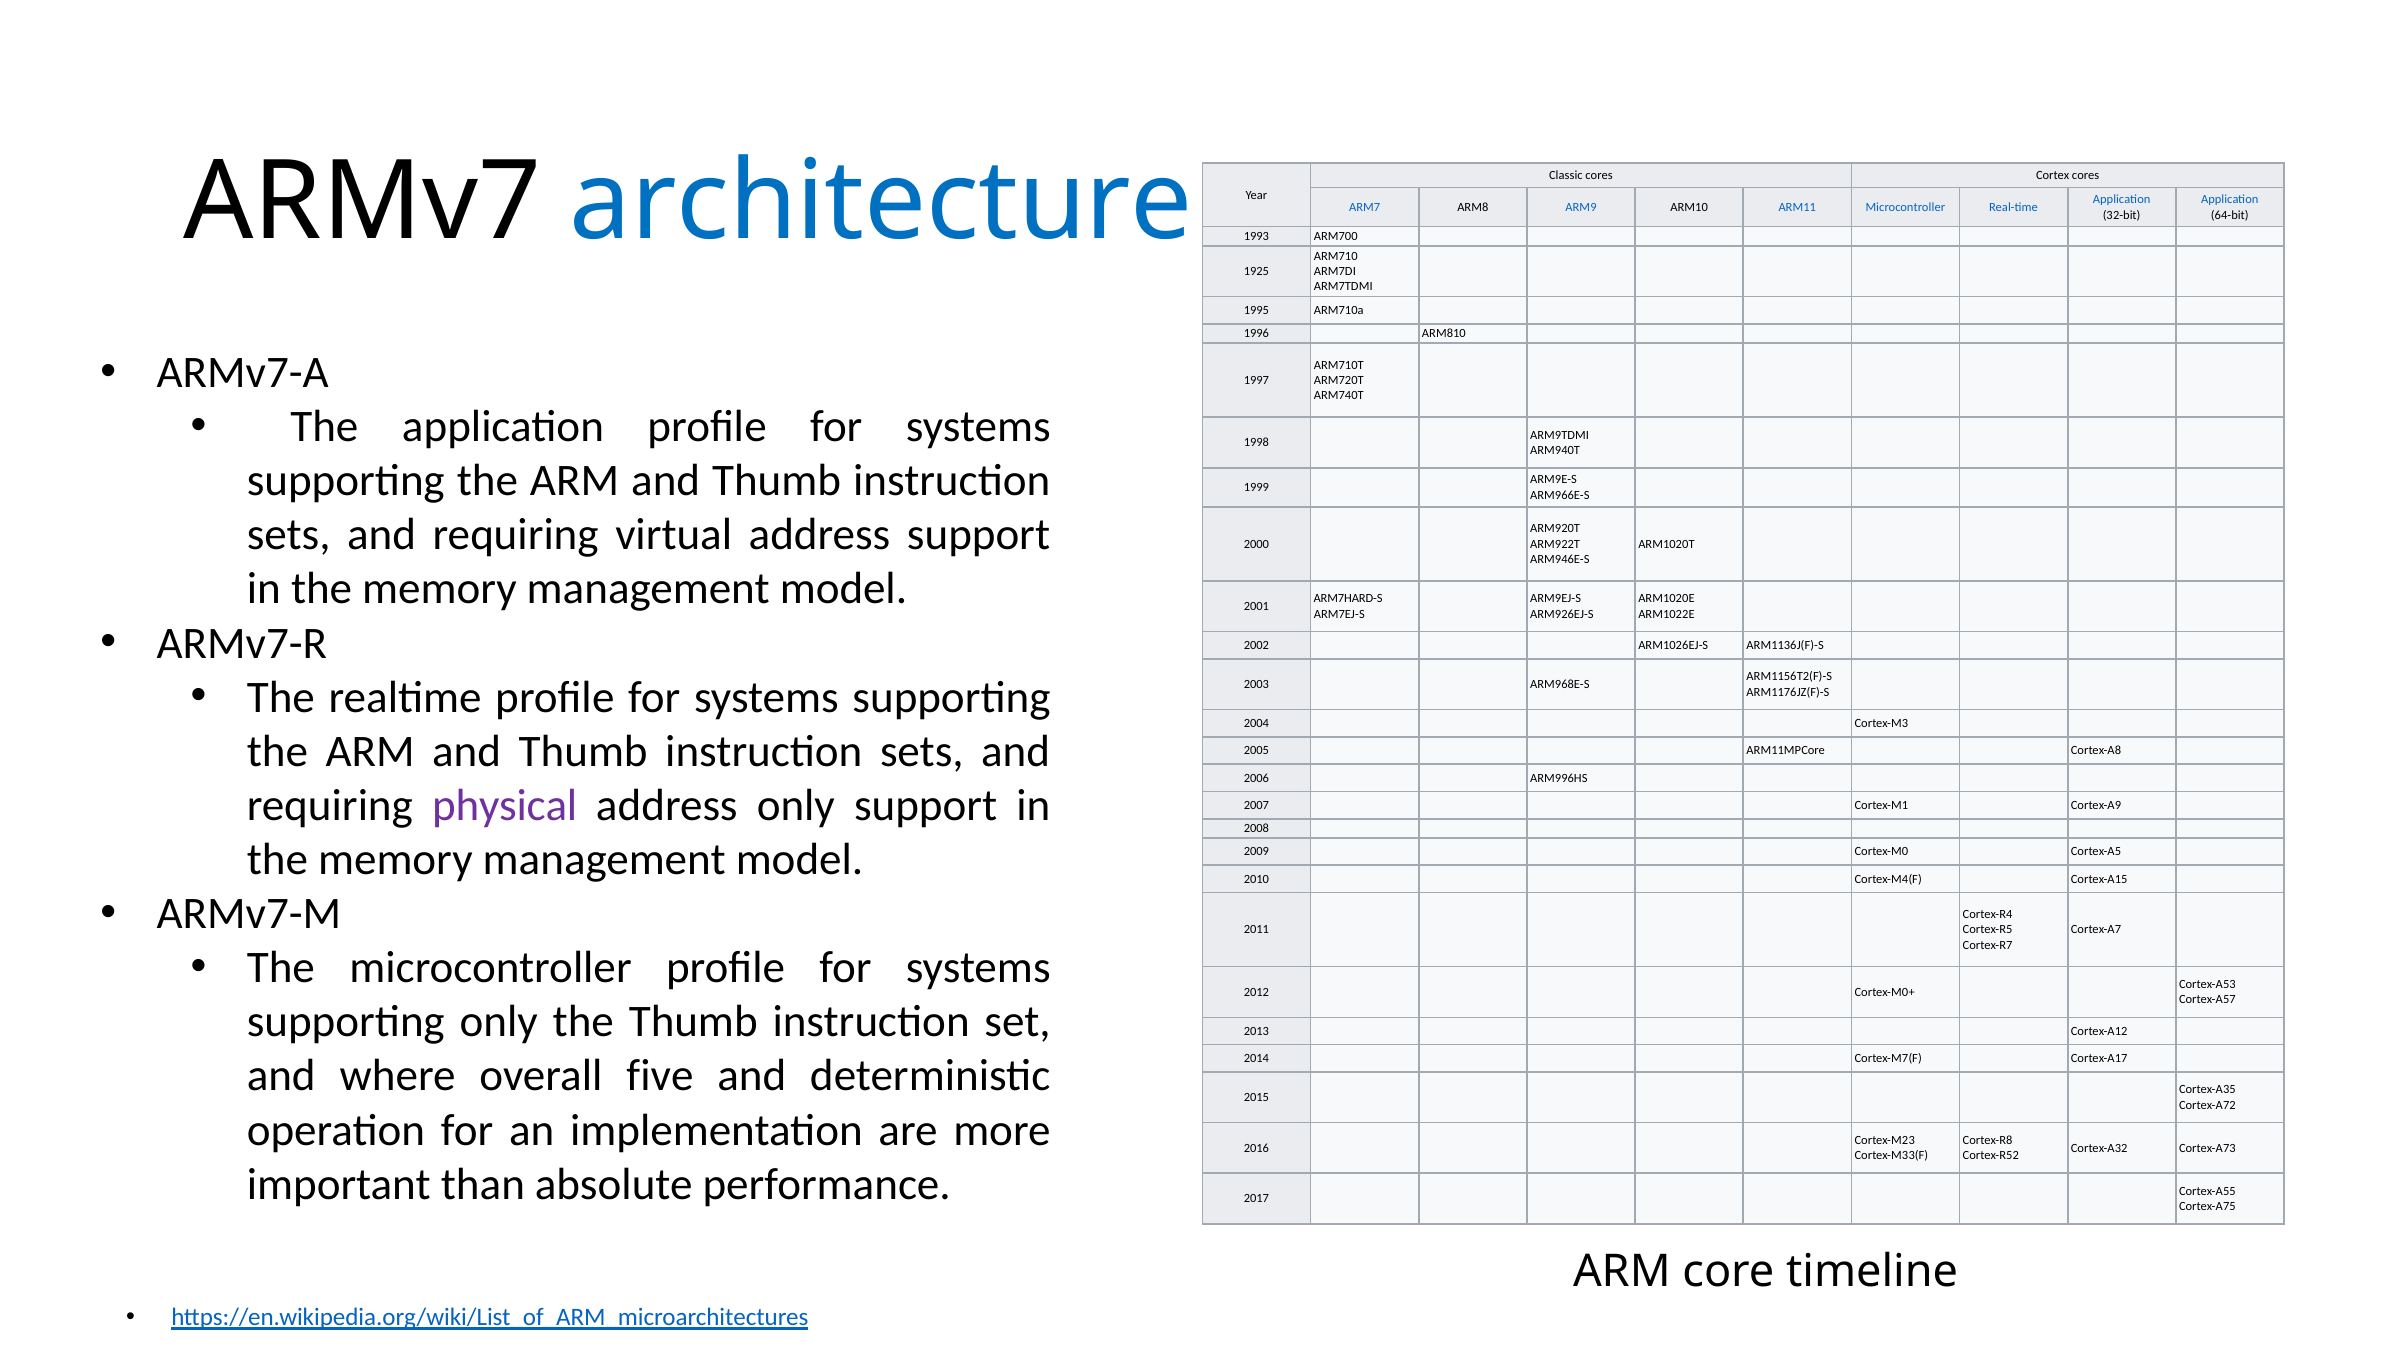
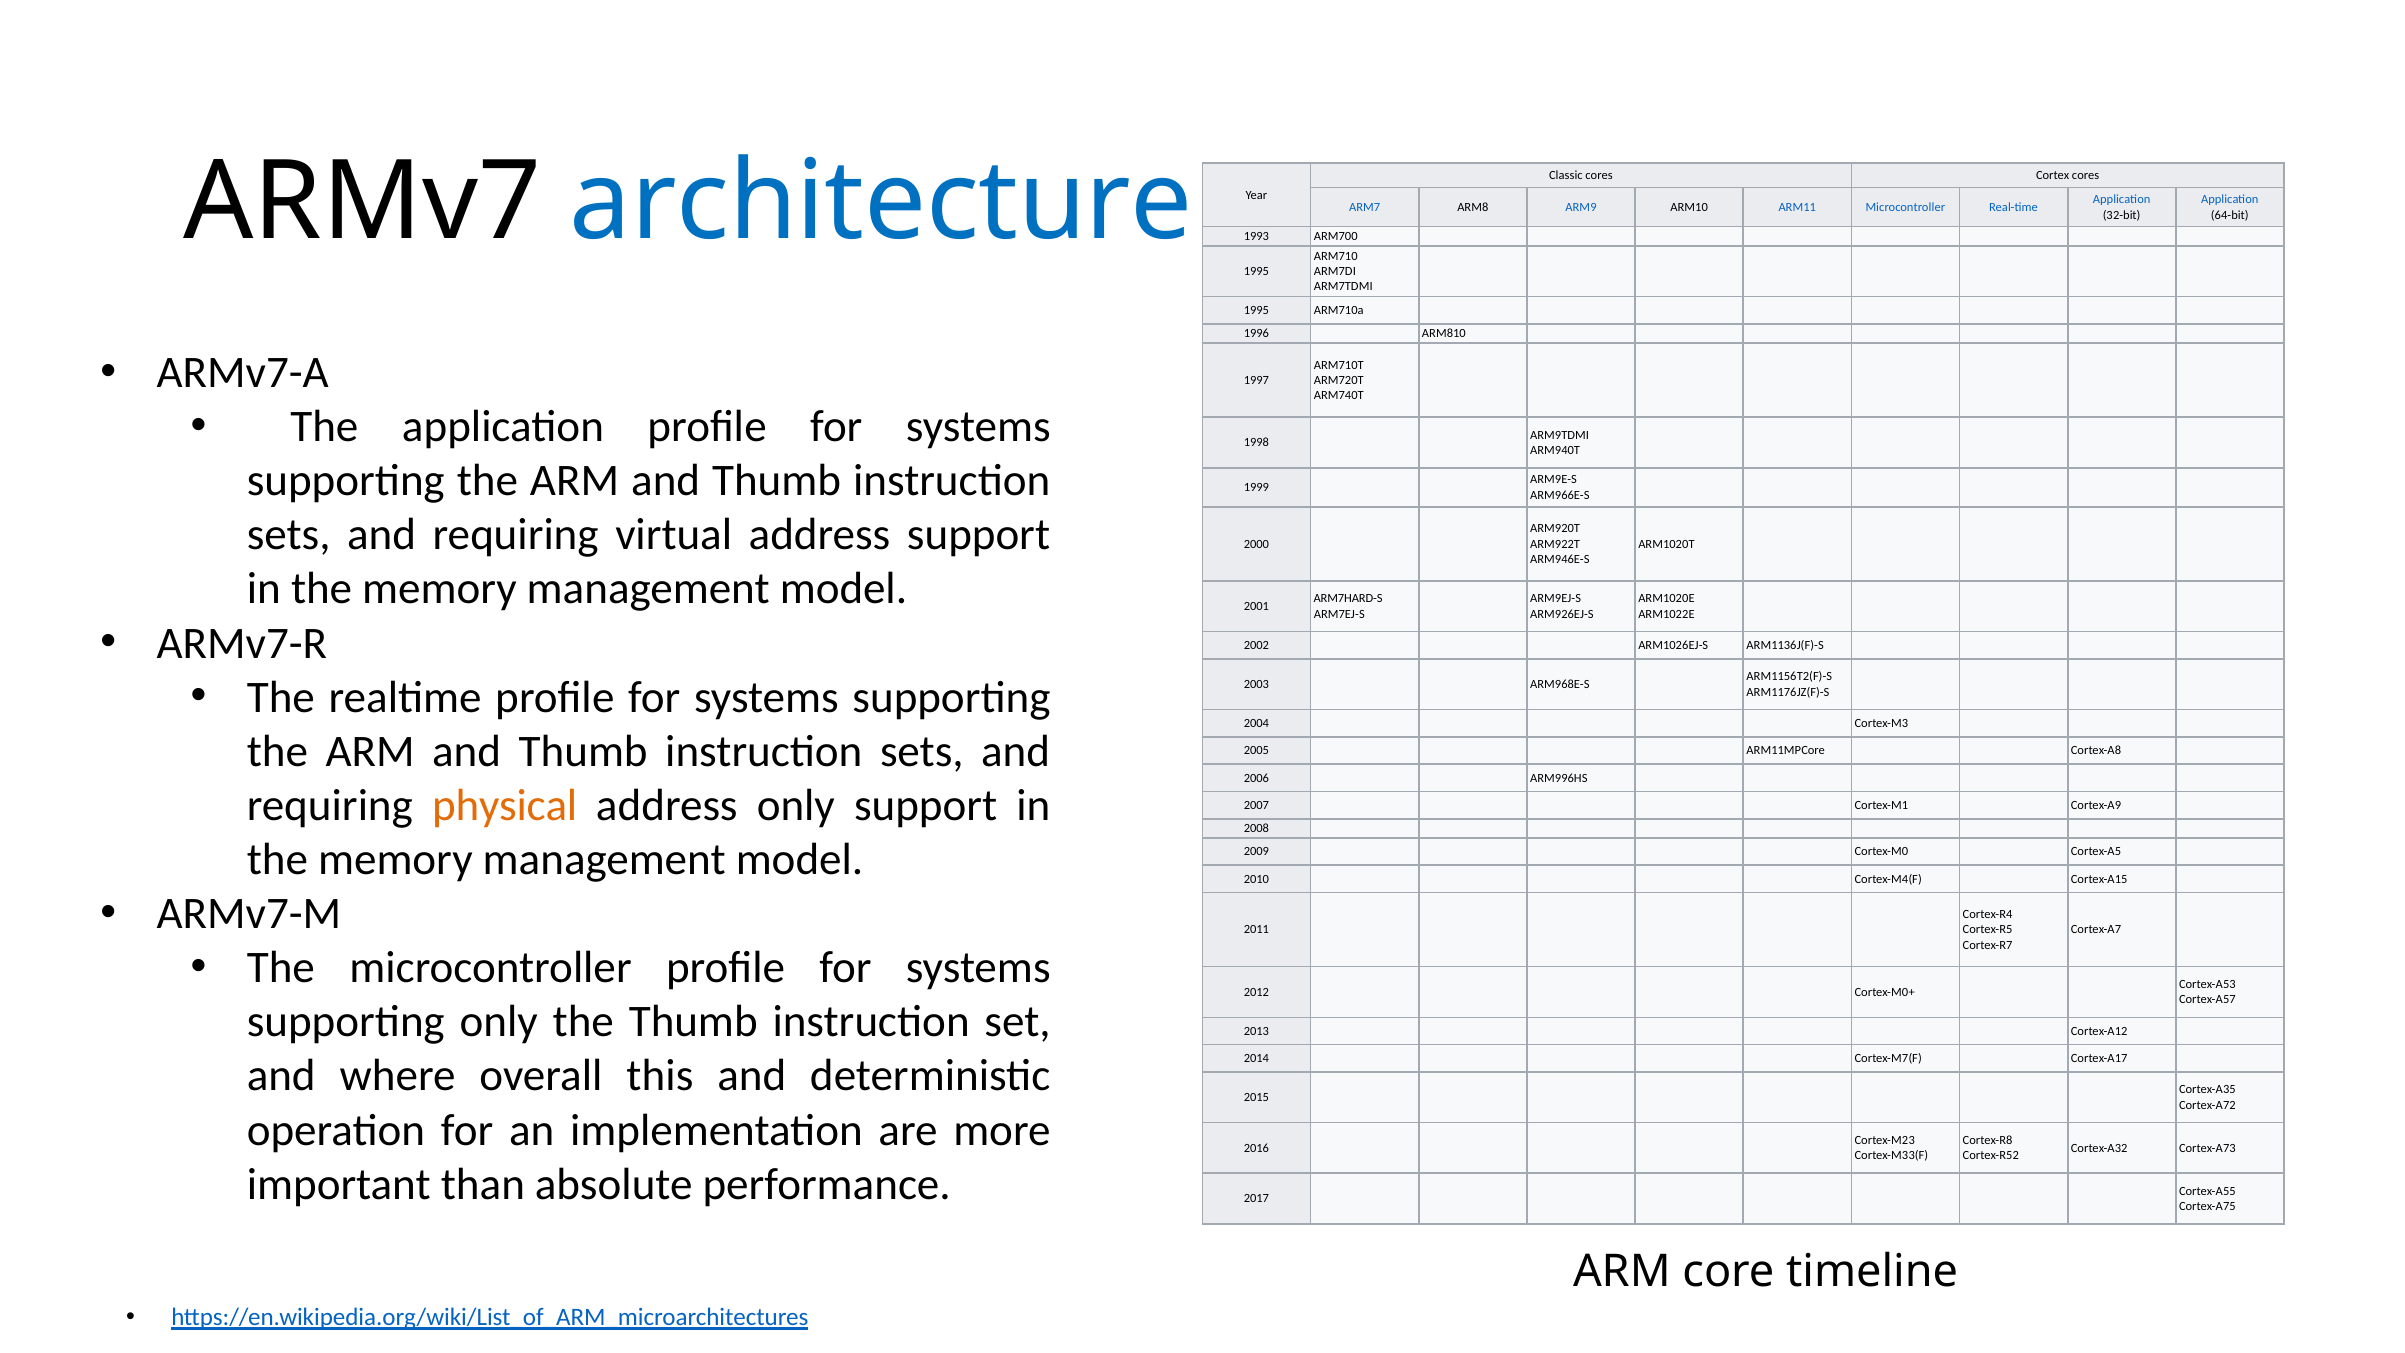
1925: 1925 -> 1995 (1256, 271)
physical colour: purple -> orange (505, 805)
five: five -> this (660, 1076)
